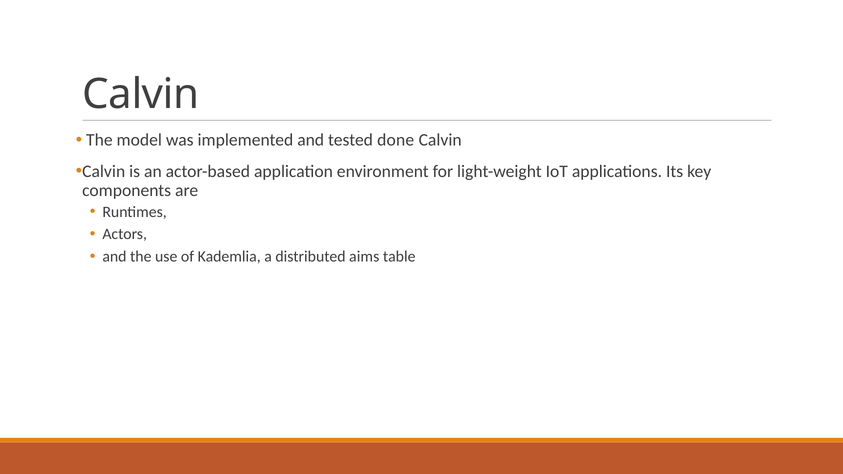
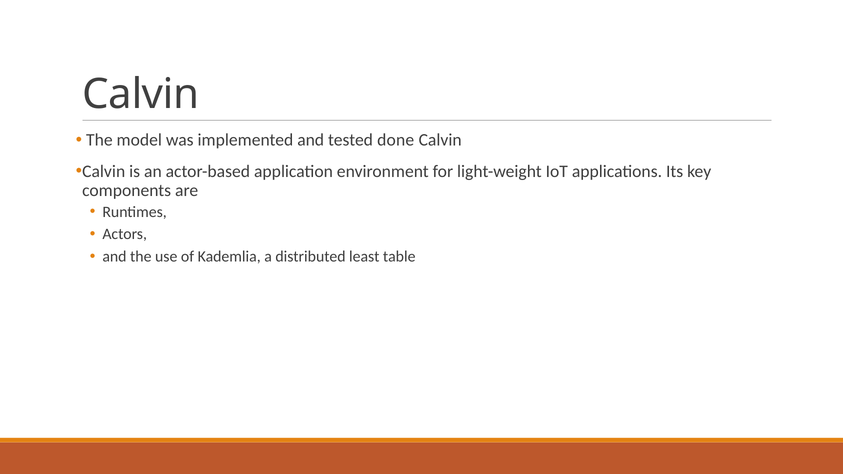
aims: aims -> least (364, 257)
